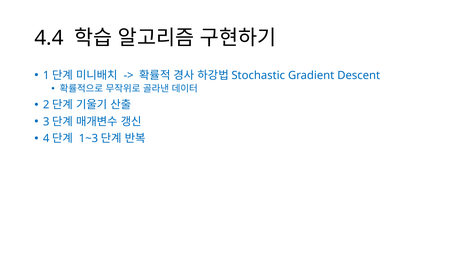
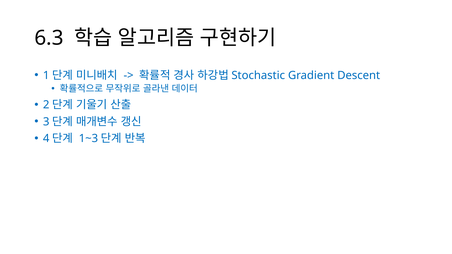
4.4: 4.4 -> 6.3 (49, 38)
